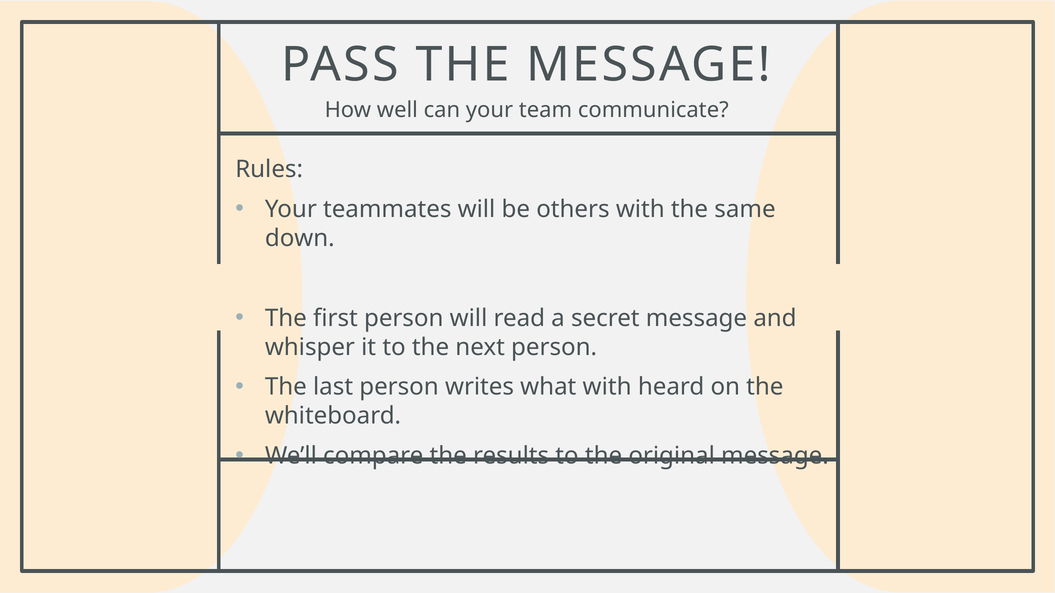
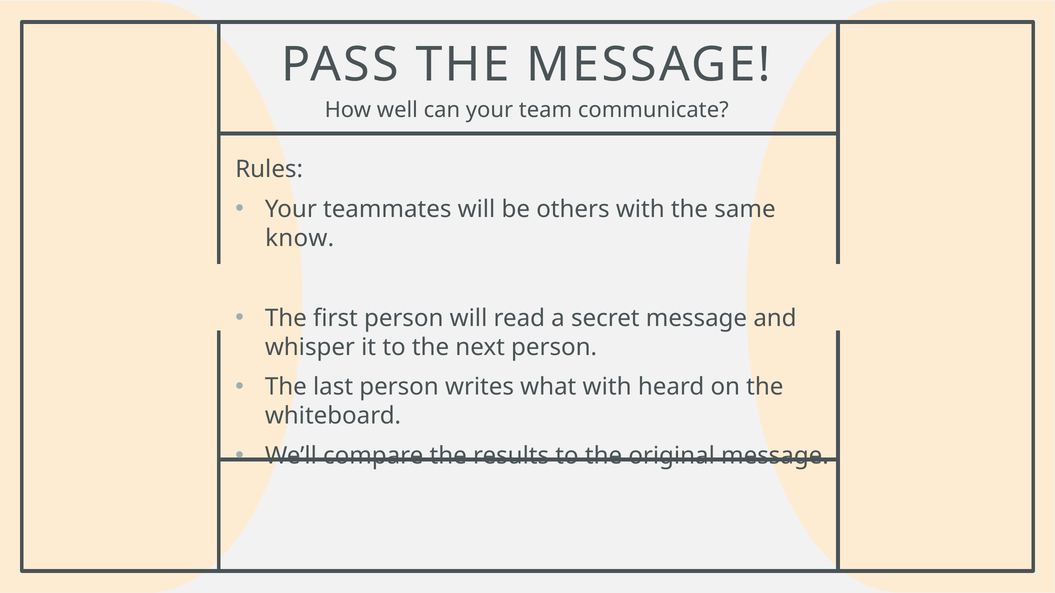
down: down -> know (300, 238)
